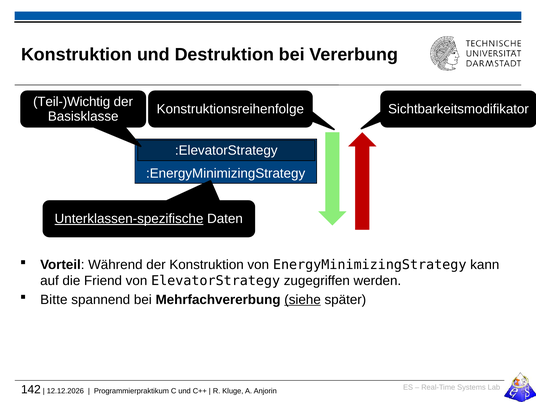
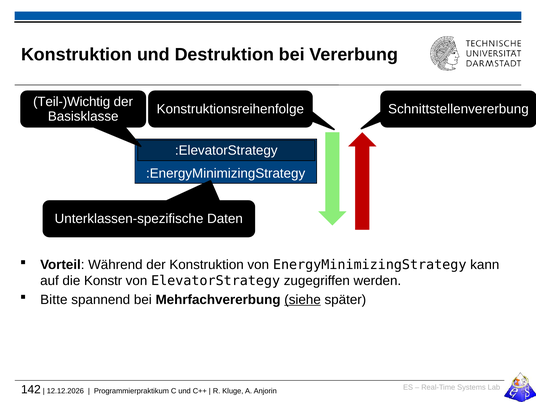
Sichtbarkeitsmodifikator: Sichtbarkeitsmodifikator -> Schnittstellenvererbung (458, 109)
Unterklassen-spezifische underline: present -> none (129, 219)
Friend: Friend -> Konstr (103, 281)
